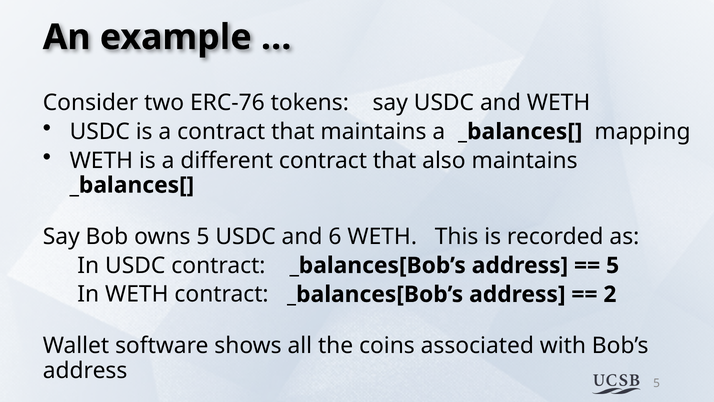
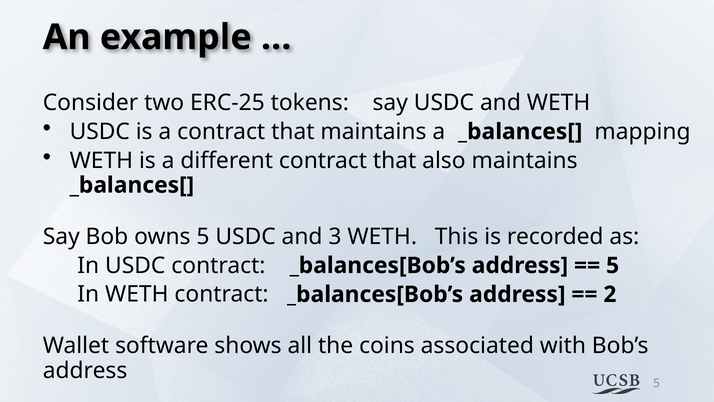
ERC-76: ERC-76 -> ERC-25 (227, 103)
6: 6 -> 3 (335, 236)
